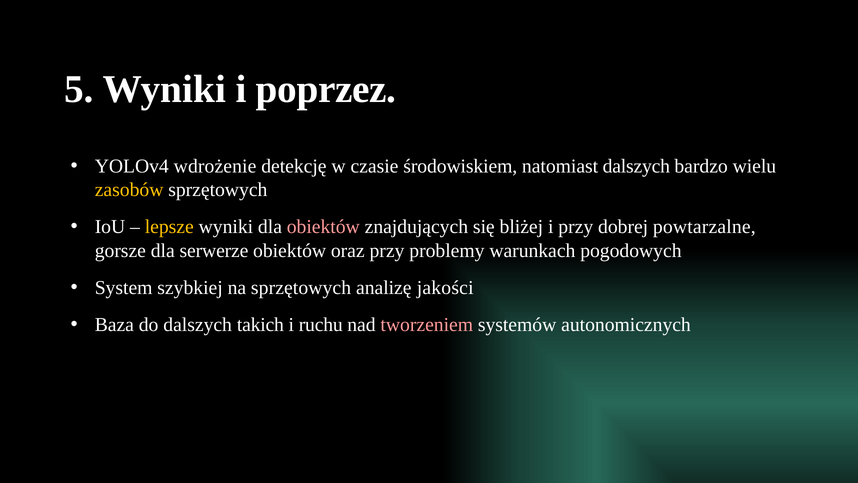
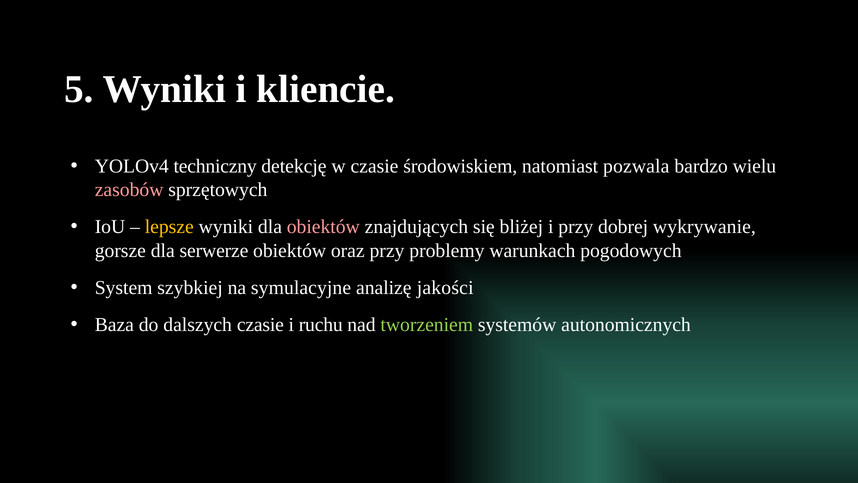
poprzez: poprzez -> kliencie (326, 89)
wdrożenie: wdrożenie -> techniczny (215, 166)
natomiast dalszych: dalszych -> pozwala (636, 166)
zasobów colour: yellow -> pink (129, 190)
powtarzalne: powtarzalne -> wykrywanie (704, 227)
na sprzętowych: sprzętowych -> symulacyjne (301, 287)
dalszych takich: takich -> czasie (260, 324)
tworzeniem colour: pink -> light green (427, 324)
